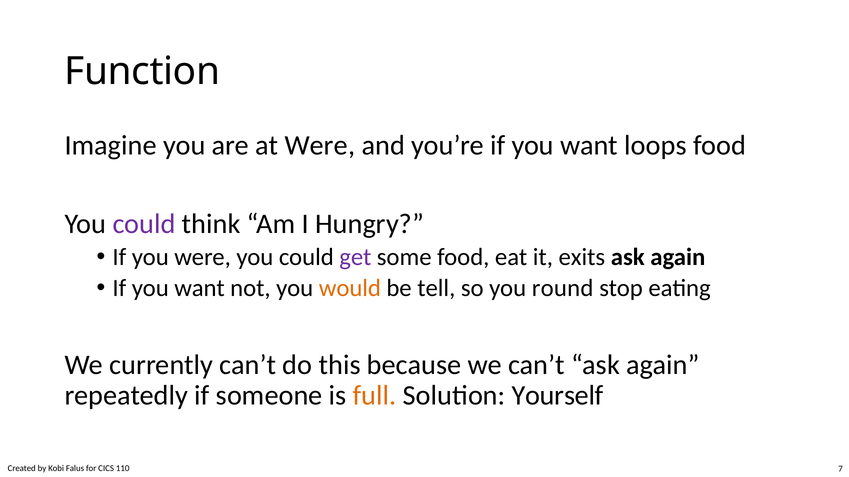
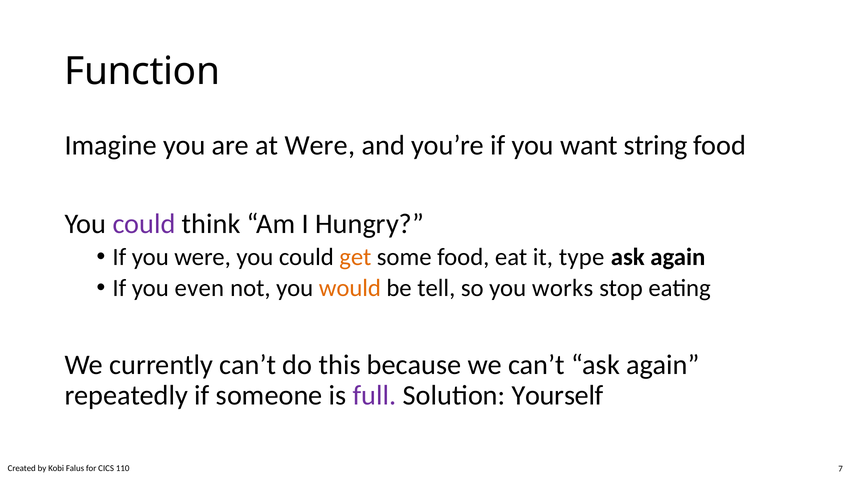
loops: loops -> string (656, 145)
get colour: purple -> orange (355, 257)
exits: exits -> type (582, 257)
want: want -> even (199, 288)
round: round -> works (563, 288)
full colour: orange -> purple (375, 396)
